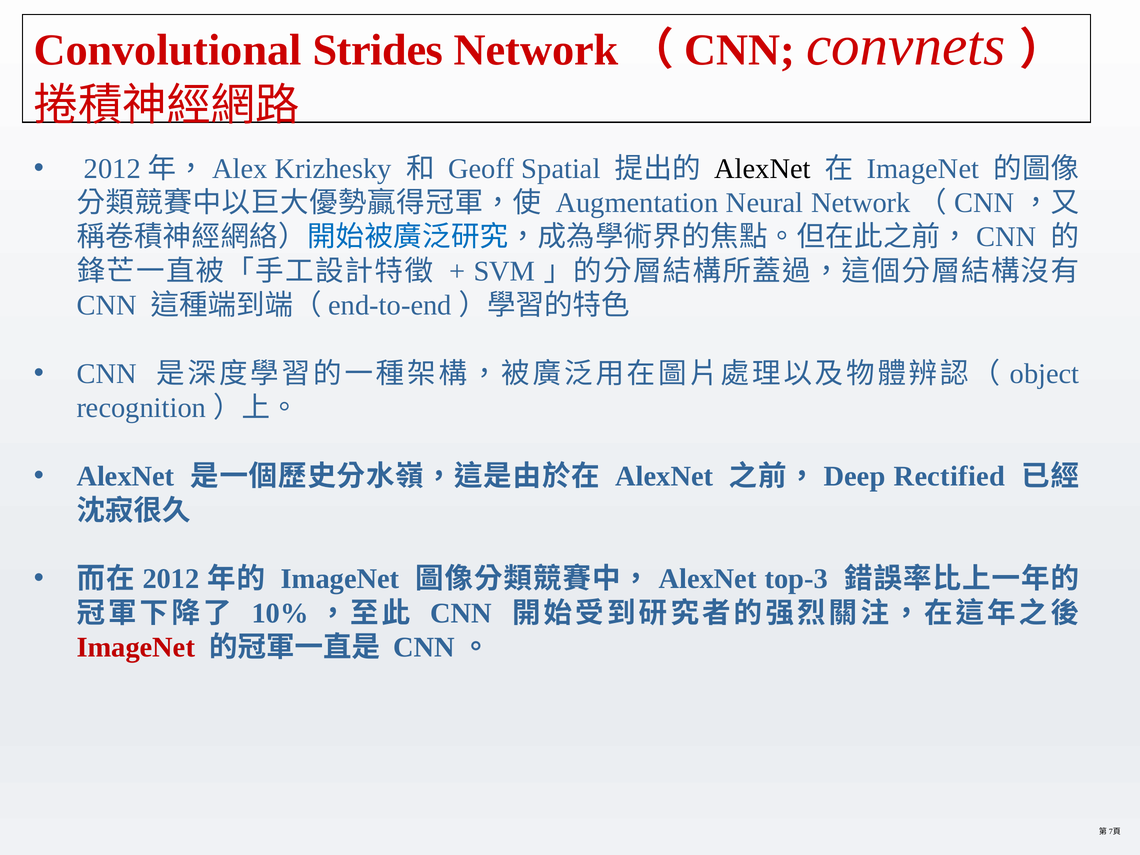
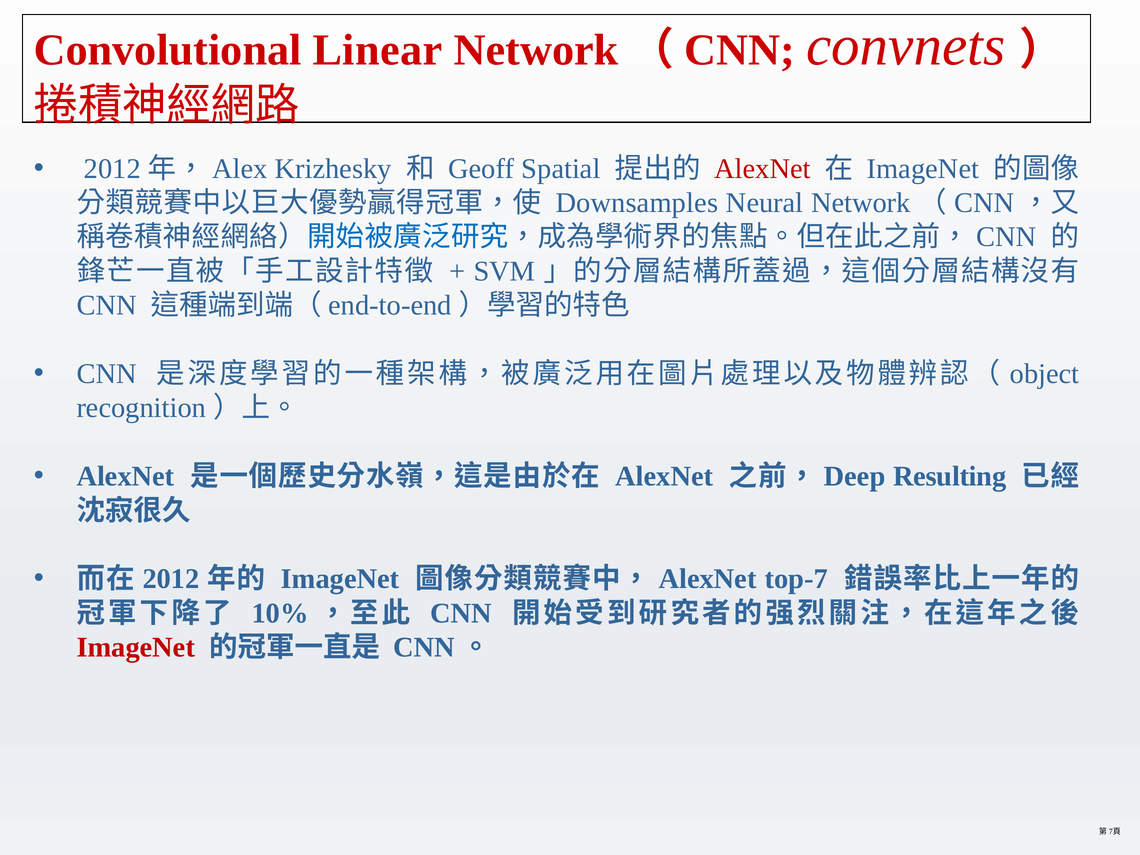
Strides: Strides -> Linear (377, 50)
AlexNet colour: black -> red (762, 169)
Augmentation: Augmentation -> Downsamples (637, 203)
Rectified: Rectified -> Resulting (950, 476)
top-3: top-3 -> top-7 (796, 579)
